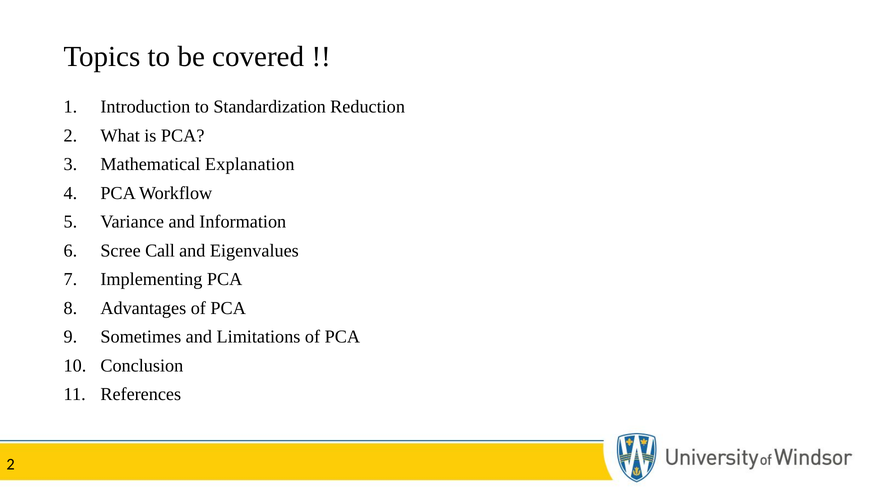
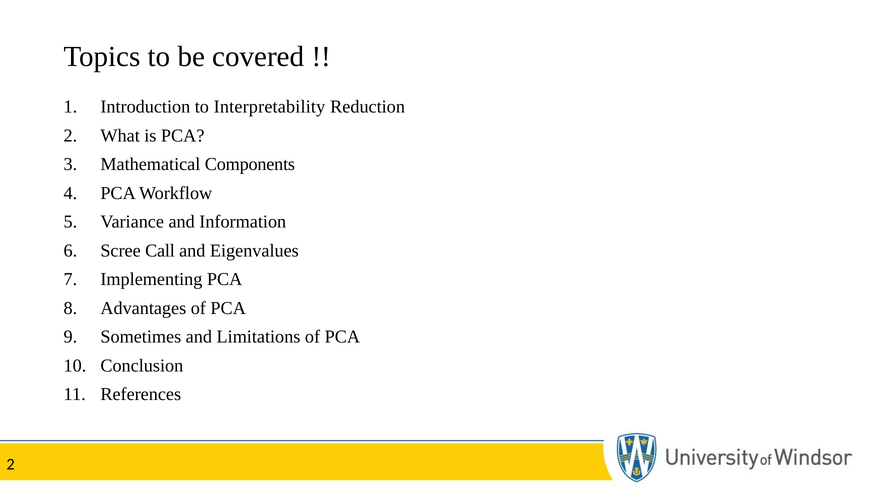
Standardization: Standardization -> Interpretability (269, 107)
Explanation: Explanation -> Components (250, 164)
